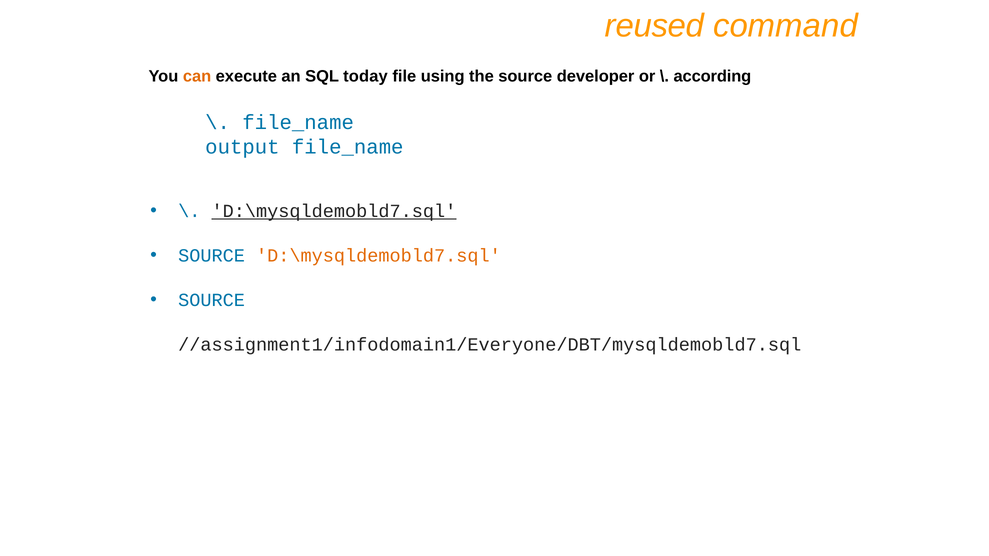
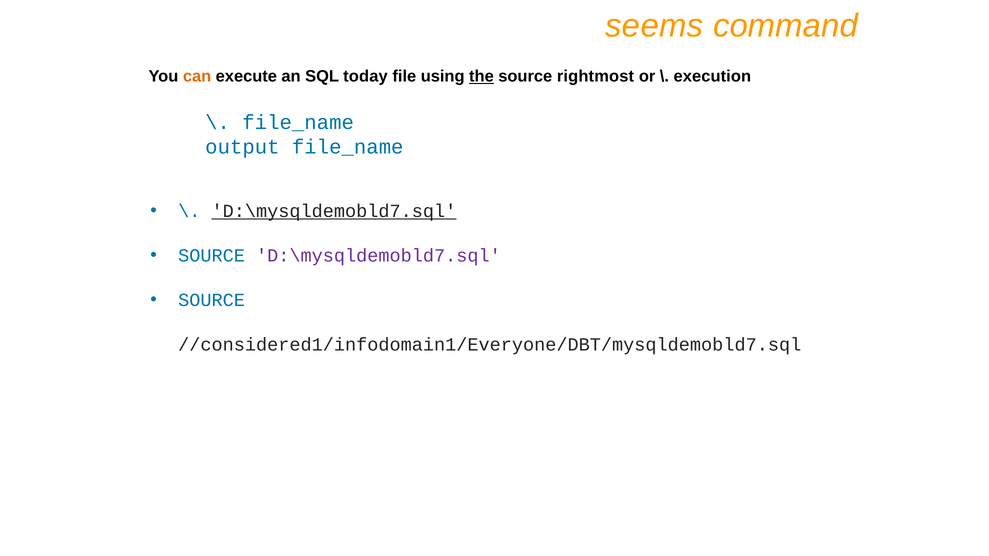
reused: reused -> seems (654, 26)
the underline: none -> present (481, 77)
developer: developer -> rightmost (595, 77)
according: according -> execution (712, 77)
D:\mysqldemobld7.sql colour: orange -> purple (378, 256)
//assignment1/infodomain1/Everyone/DBT/mysqldemobld7.sql: //assignment1/infodomain1/Everyone/DBT/mysqldemobld7.sql -> //considered1/infodomain1/Everyone/DBT/mysqldemobld7.sql (490, 345)
